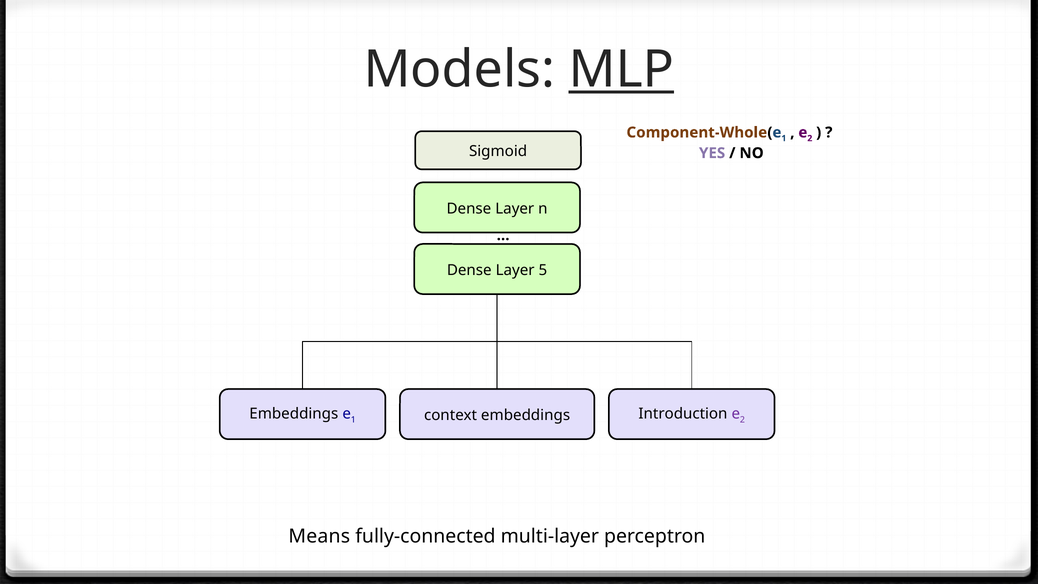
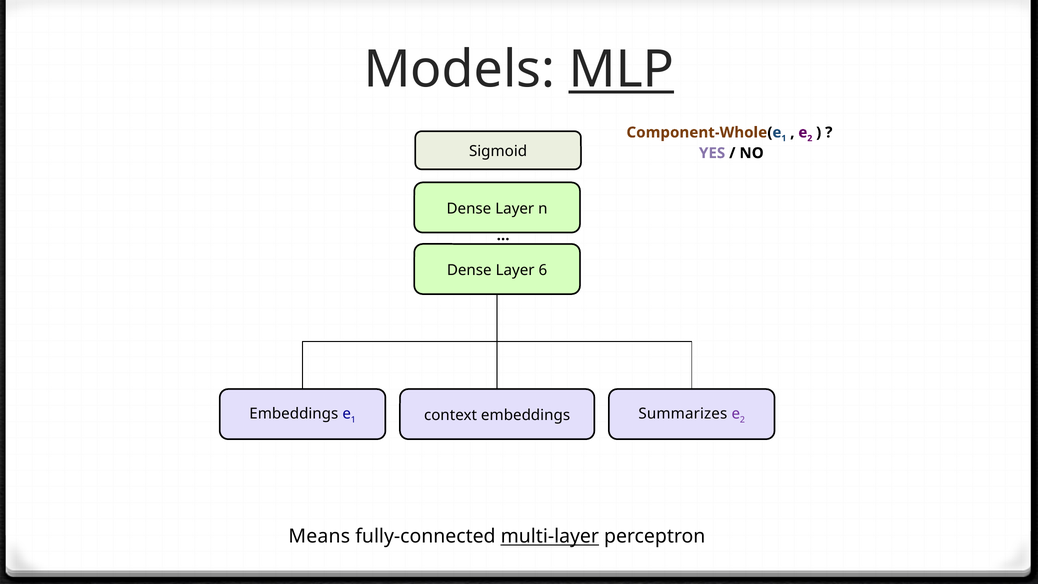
5: 5 -> 6 (543, 270)
Introduction: Introduction -> Summarizes (683, 414)
multi-layer underline: none -> present (550, 536)
